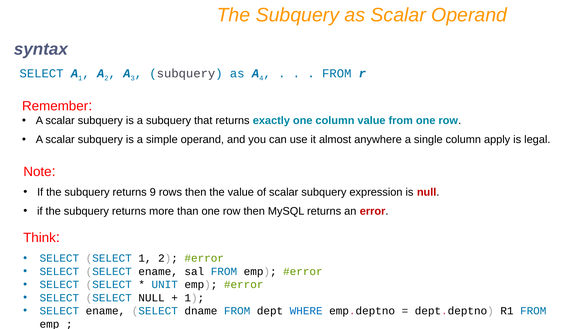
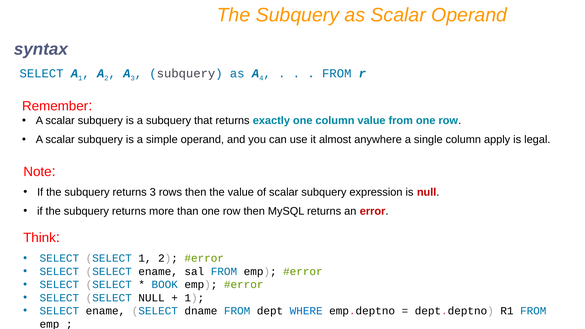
returns 9: 9 -> 3 (153, 192)
UNIT: UNIT -> BOOK (165, 285)
